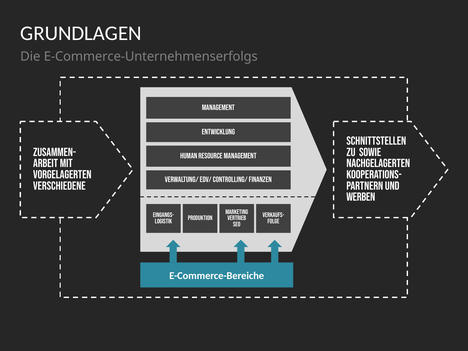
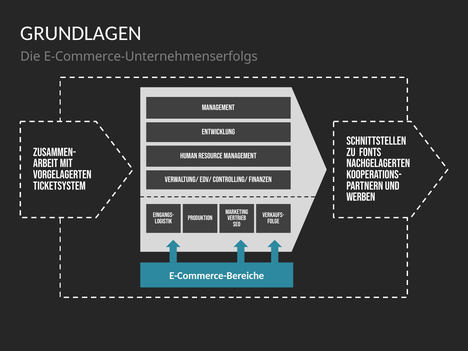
sowie: sowie -> fonts (370, 152)
Verschiedene: Verschiedene -> Ticketsystem (59, 186)
